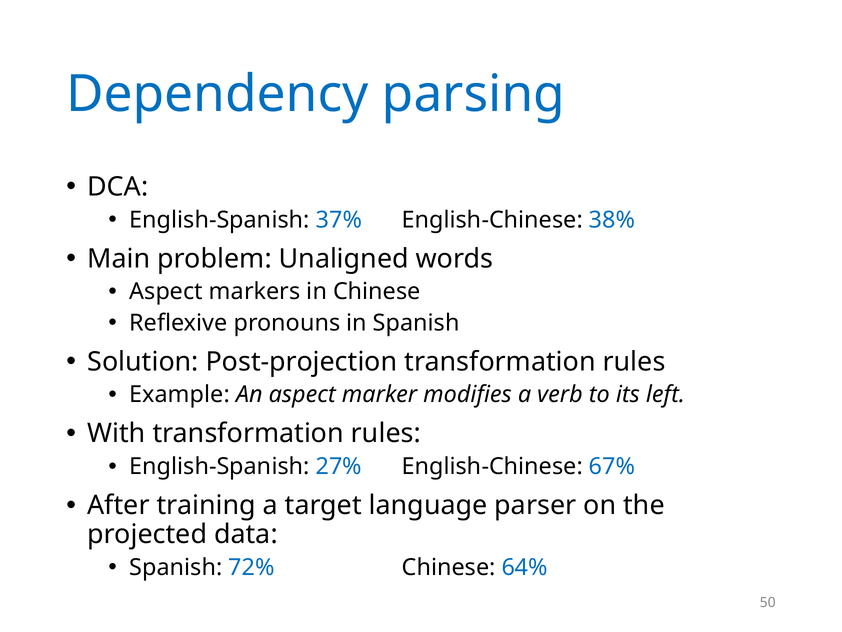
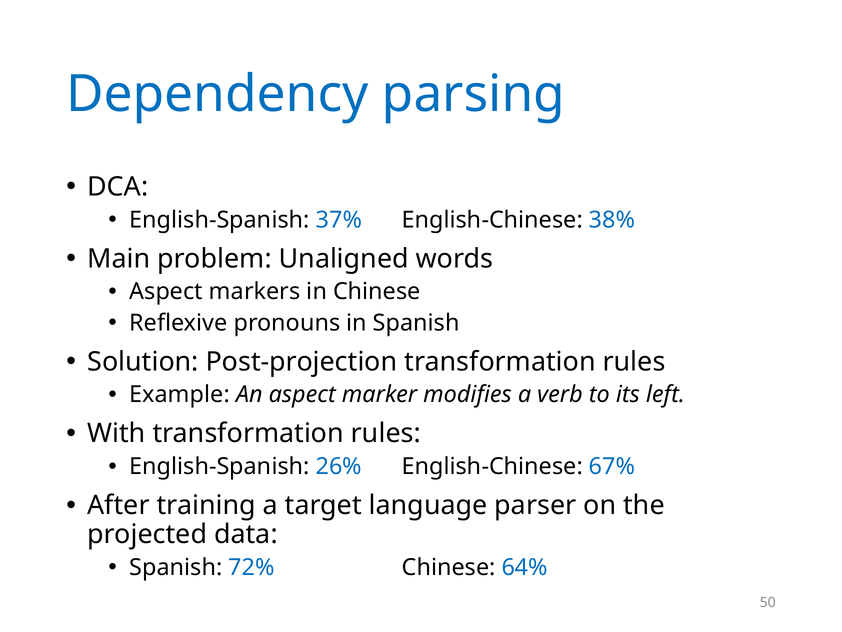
27%: 27% -> 26% (339, 466)
